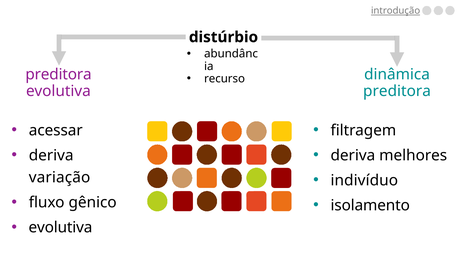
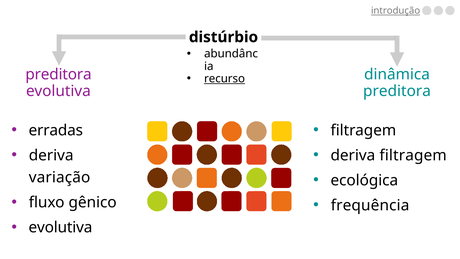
recurso underline: none -> present (225, 79)
acessar: acessar -> erradas (56, 130)
deriva melhores: melhores -> filtragem (413, 155)
indivíduo: indivíduo -> ecológica (364, 180)
isolamento: isolamento -> frequência (370, 205)
